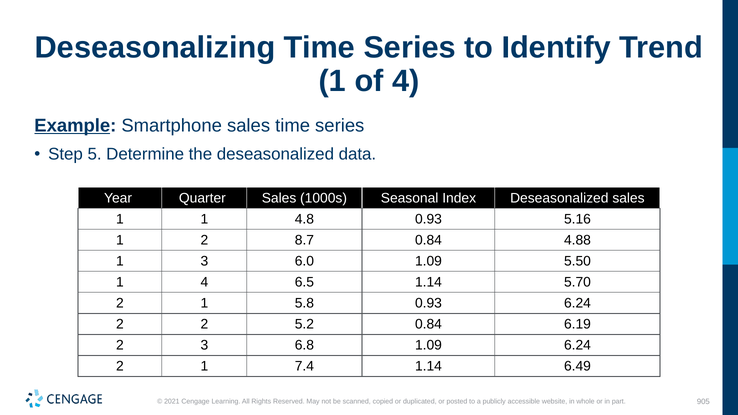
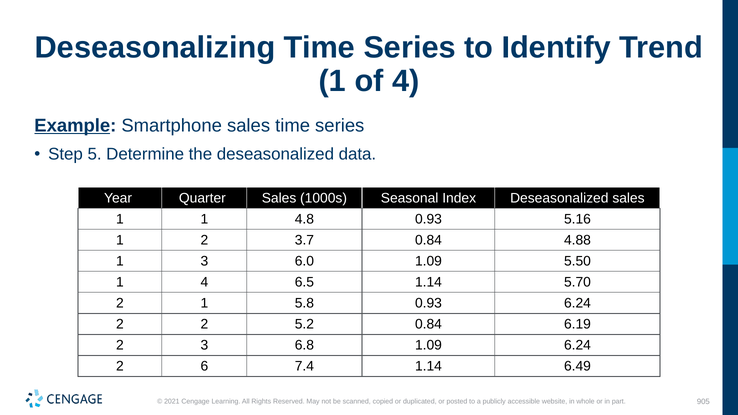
8.7: 8.7 -> 3.7 (304, 240)
1: 1 -> 6 (204, 366)
